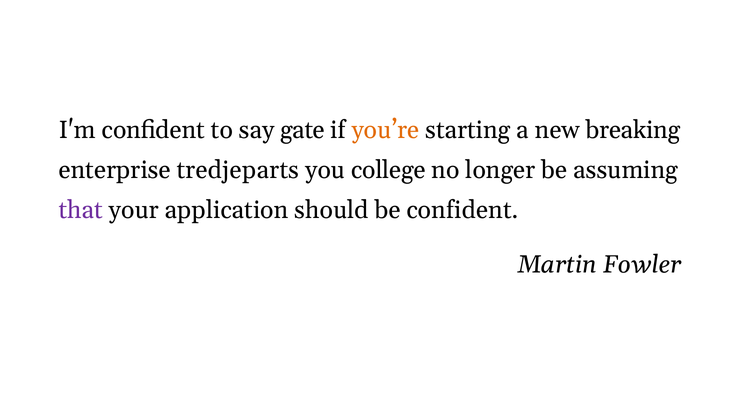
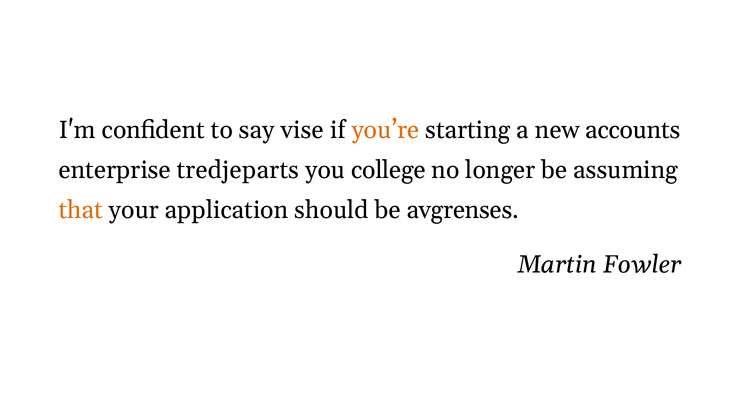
gate: gate -> vise (302, 130)
breaking: breaking -> accounts (633, 130)
that colour: purple -> orange (81, 210)
be confident: confident -> avgrenses (463, 210)
